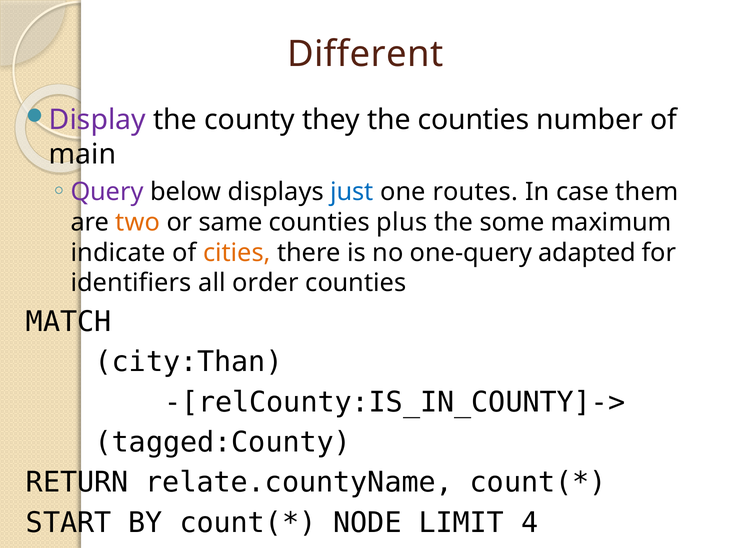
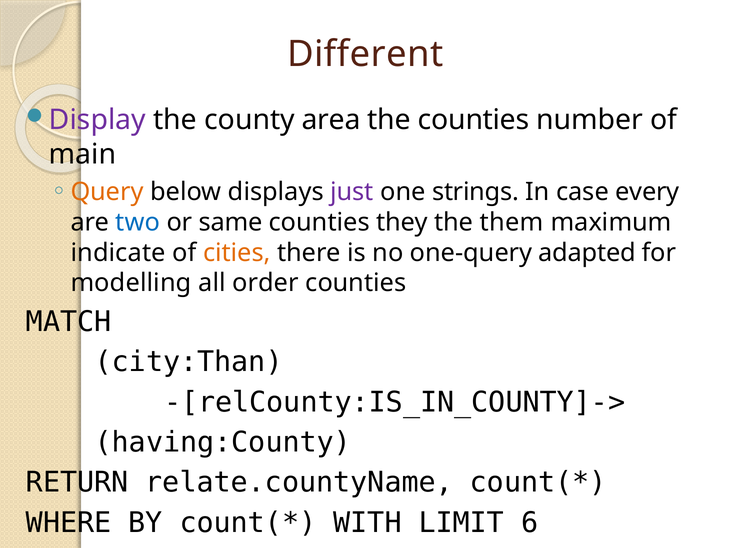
they: they -> area (331, 120)
Query colour: purple -> orange (107, 192)
just colour: blue -> purple (352, 192)
routes: routes -> strings (476, 192)
them: them -> every (647, 192)
two colour: orange -> blue (138, 222)
plus: plus -> they (402, 222)
some: some -> them (512, 222)
identifiers: identifiers -> modelling (131, 283)
tagged:County: tagged:County -> having:County (223, 443)
START: START -> WHERE (69, 523)
NODE: NODE -> WITH (367, 523)
4: 4 -> 6 (530, 523)
